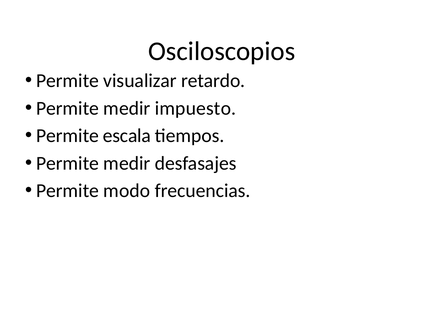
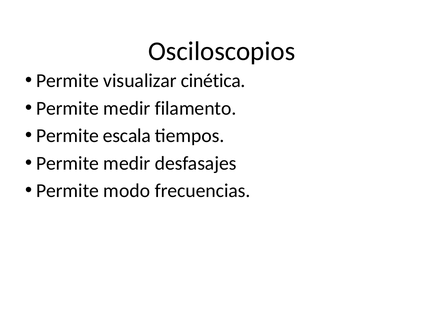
retardo: retardo -> cinética (213, 81)
impuesto: impuesto -> filamento (196, 108)
